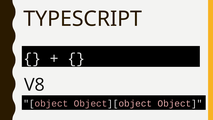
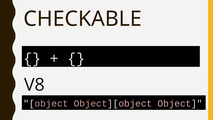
TYPESCRIPT: TYPESCRIPT -> CHECKABLE (83, 19)
